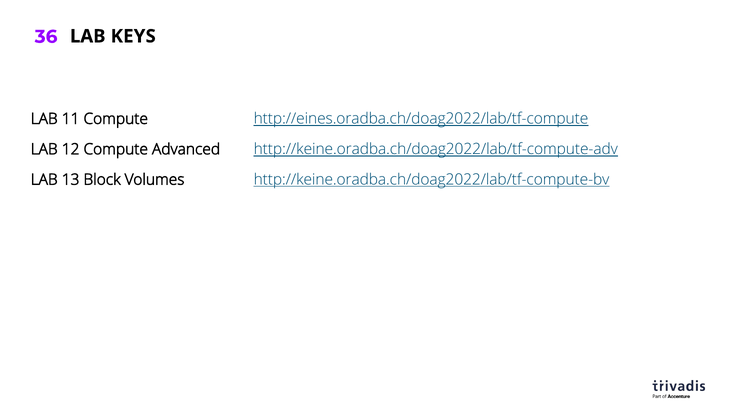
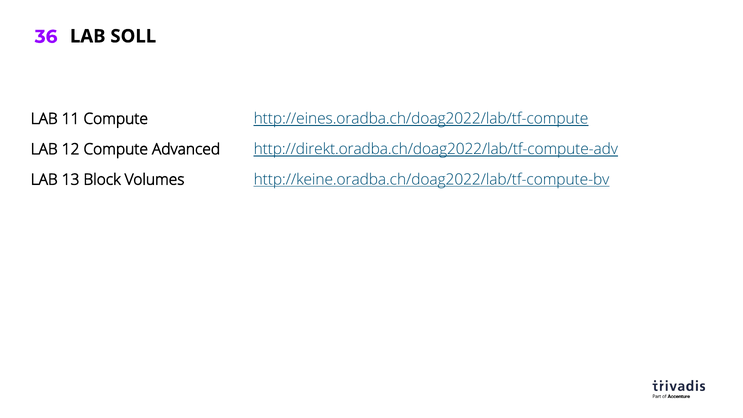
KEYS: KEYS -> SOLL (133, 36)
http://keine.oradba.ch/doag2022/lab/tf-compute-adv: http://keine.oradba.ch/doag2022/lab/tf-compute-adv -> http://direkt.oradba.ch/doag2022/lab/tf-compute-adv (436, 149)
